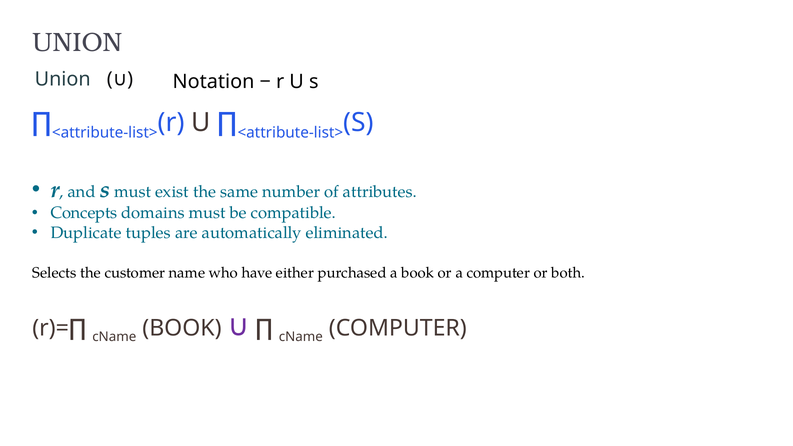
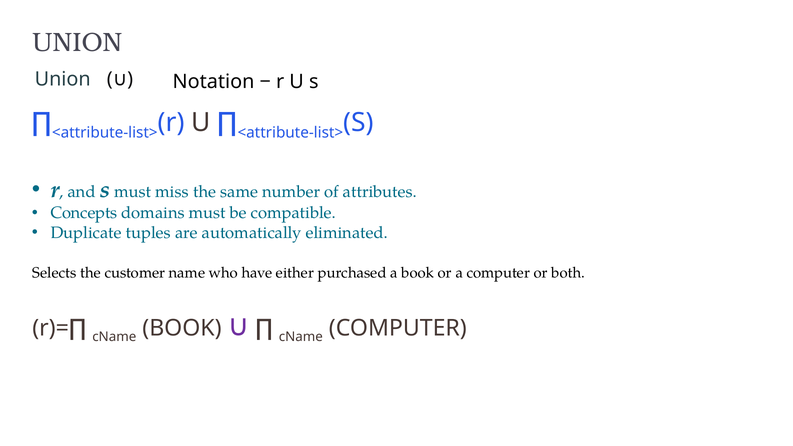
exist: exist -> miss (172, 192)
